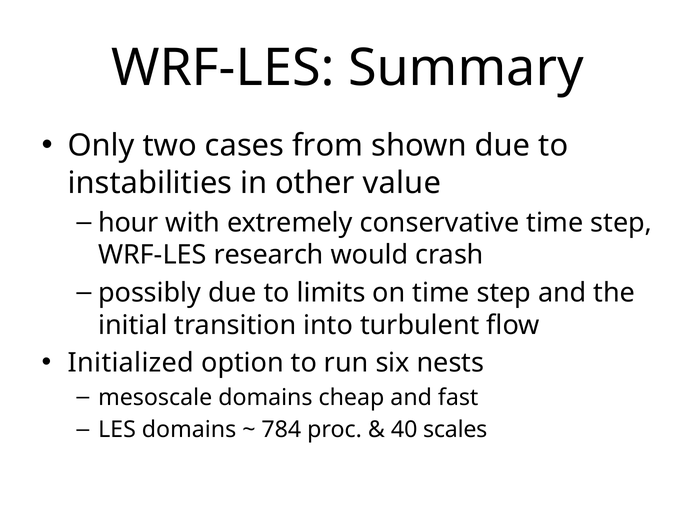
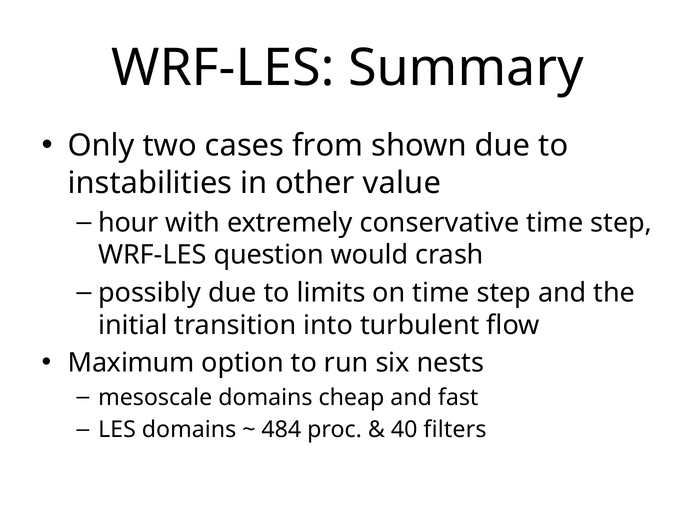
research: research -> question (269, 255)
Initialized: Initialized -> Maximum (131, 363)
784: 784 -> 484 (281, 430)
scales: scales -> filters (455, 430)
